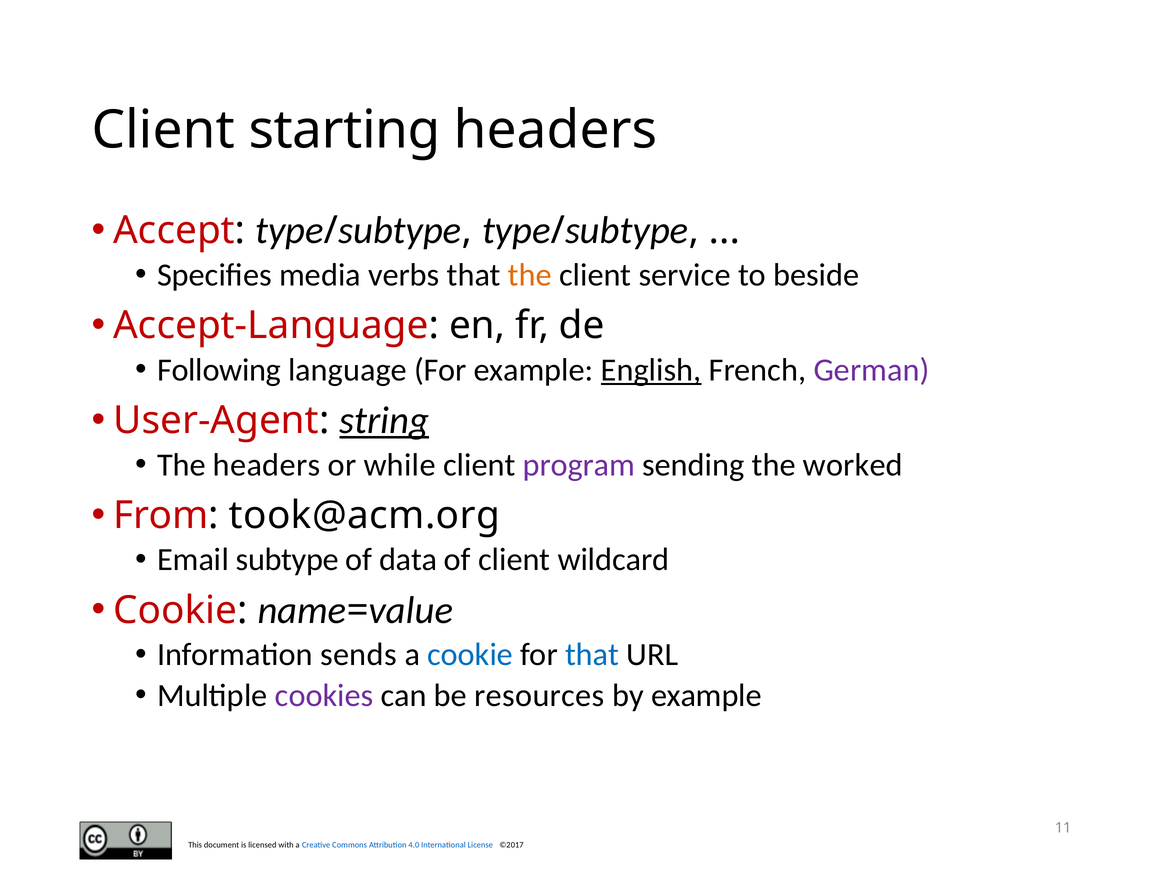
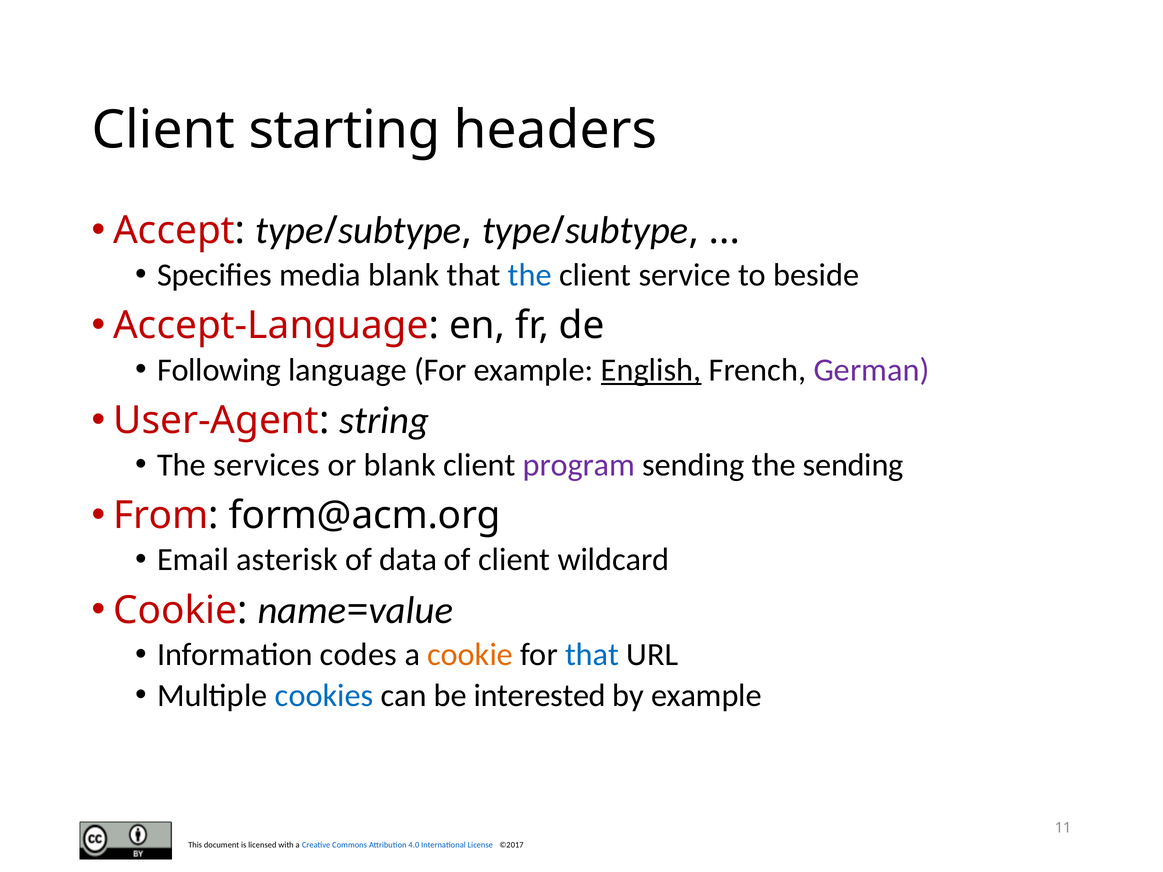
media verbs: verbs -> blank (404, 275)
the colour: orange -> blue (530, 275)
string underline: present -> none (384, 421)
The headers: headers -> services (267, 465)
or while: while -> blank (400, 465)
the worked: worked -> sending (853, 465)
took@acm.org: took@acm.org -> form@acm.org (365, 515)
Email subtype: subtype -> asterisk (287, 560)
sends: sends -> codes (358, 655)
cookie colour: blue -> orange (470, 655)
cookies colour: purple -> blue (324, 696)
resources: resources -> interested (540, 696)
